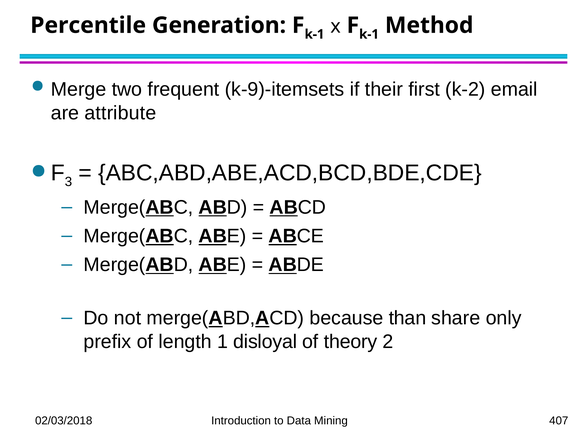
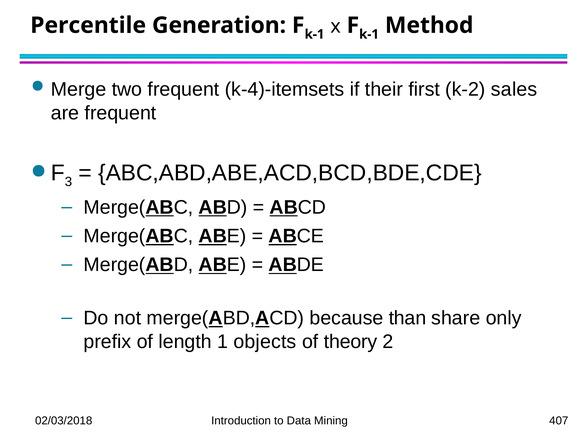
k-9)-itemsets: k-9)-itemsets -> k-4)-itemsets (285, 89)
email: email -> sales (514, 89)
are attribute: attribute -> frequent (120, 113)
disloyal: disloyal -> objects (265, 341)
